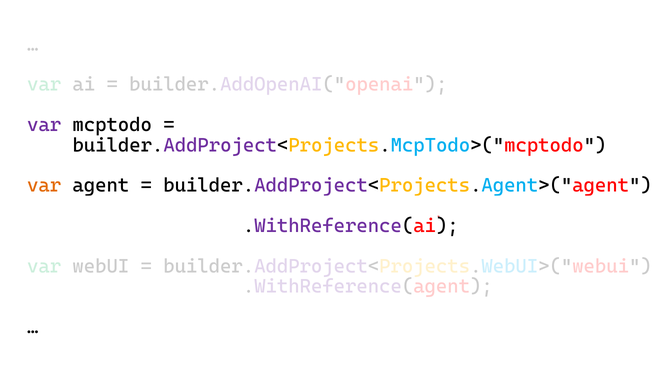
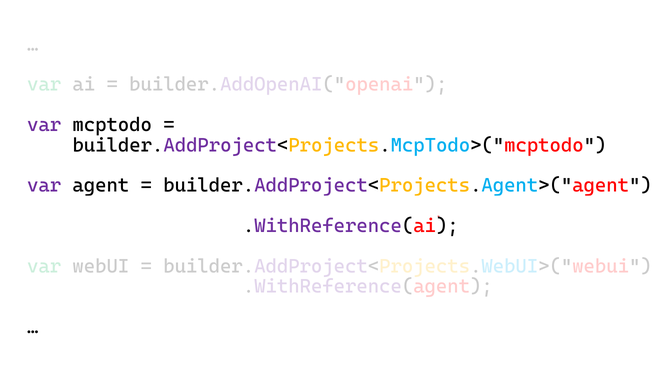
var colour: orange -> purple (44, 186)
